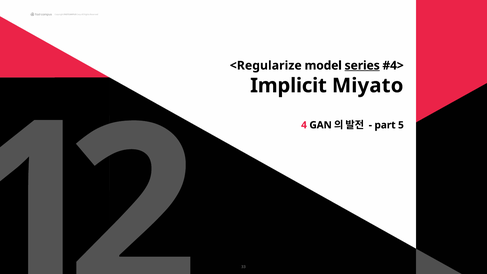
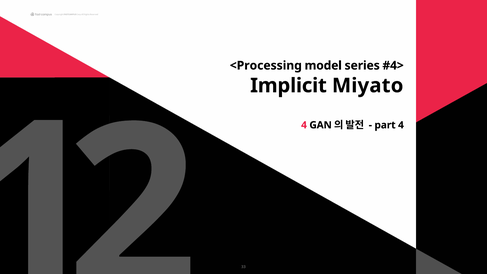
<Regularize: <Regularize -> <Processing (266, 66)
series underline: present -> none (362, 66)
part 5: 5 -> 4 (401, 125)
